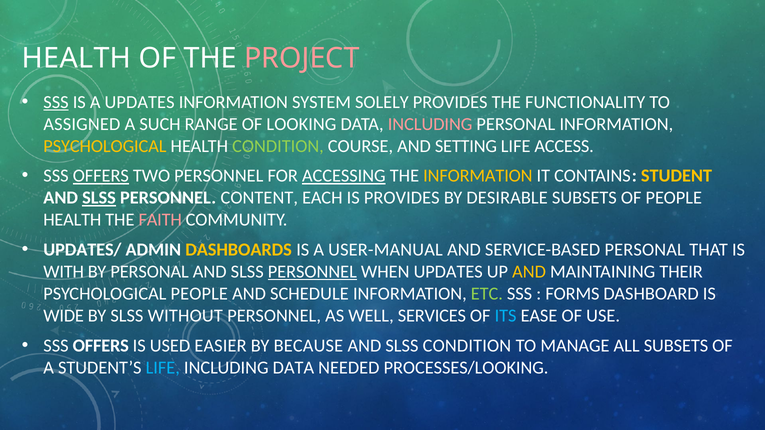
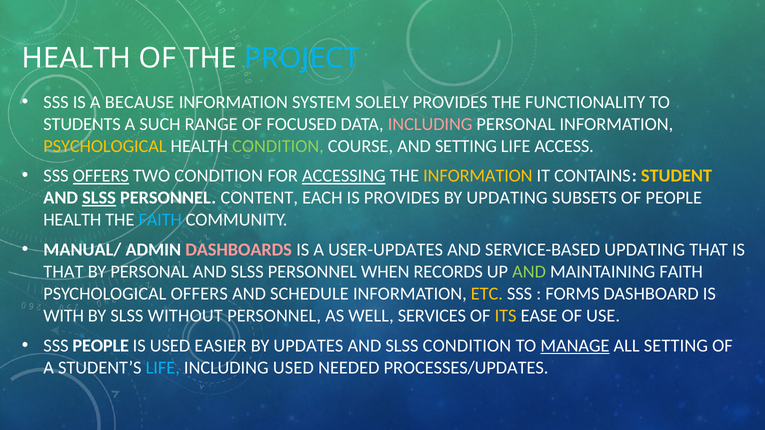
PROJECT colour: pink -> light blue (302, 58)
SSS underline: present -> none (56, 102)
A UPDATES: UPDATES -> BECAUSE (140, 102)
ASSIGNED: ASSIGNED -> STUDENTS (82, 124)
LOOKING: LOOKING -> FOCUSED (302, 124)
TWO PERSONNEL: PERSONNEL -> CONDITION (219, 176)
BY DESIRABLE: DESIRABLE -> UPDATING (507, 198)
FAITH colour: pink -> light blue (160, 220)
UPDATES/: UPDATES/ -> MANUAL/ (82, 250)
DASHBOARDS colour: yellow -> pink (239, 250)
USER-MANUAL: USER-MANUAL -> USER-UPDATES (386, 250)
SERVICE-BASED PERSONAL: PERSONAL -> UPDATING (645, 250)
WITH: WITH -> THAT (63, 272)
PERSONNEL underline: present -> none (312, 272)
WHEN UPDATES: UPDATES -> RECORDS (448, 272)
AND colour: yellow -> light green (529, 272)
MAINTAINING THEIR: THEIR -> FAITH (681, 272)
PSYCHOLOGICAL PEOPLE: PEOPLE -> OFFERS (199, 294)
ETC colour: light green -> yellow (487, 294)
WIDE: WIDE -> WITH (64, 316)
ITS colour: light blue -> yellow (506, 316)
OFFERS: OFFERS -> PEOPLE (101, 346)
BECAUSE: BECAUSE -> UPDATES (308, 346)
MANAGE underline: none -> present (575, 346)
ALL SUBSETS: SUBSETS -> SETTING (676, 346)
INCLUDING DATA: DATA -> USED (293, 368)
PROCESSES/LOOKING: PROCESSES/LOOKING -> PROCESSES/UPDATES (466, 368)
